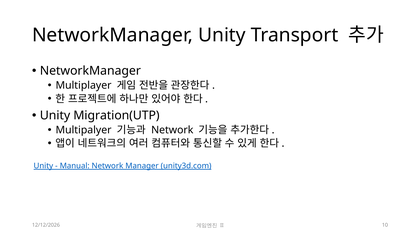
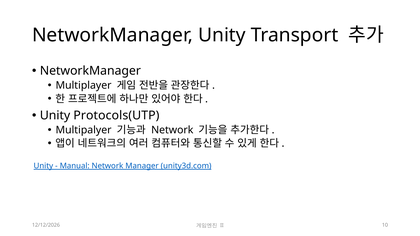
Migration(UTP: Migration(UTP -> Protocols(UTP (116, 116)
